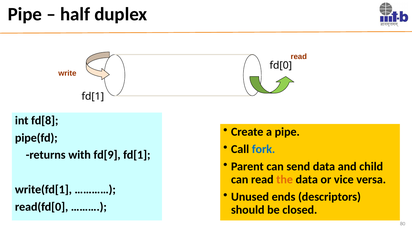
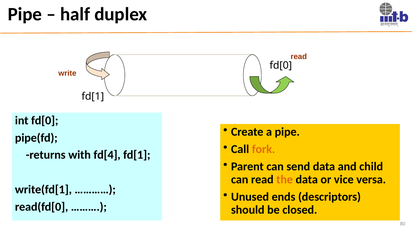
int fd[8: fd[8 -> fd[0 (45, 120)
fork colour: blue -> orange (264, 149)
fd[9: fd[9 -> fd[4 (107, 155)
